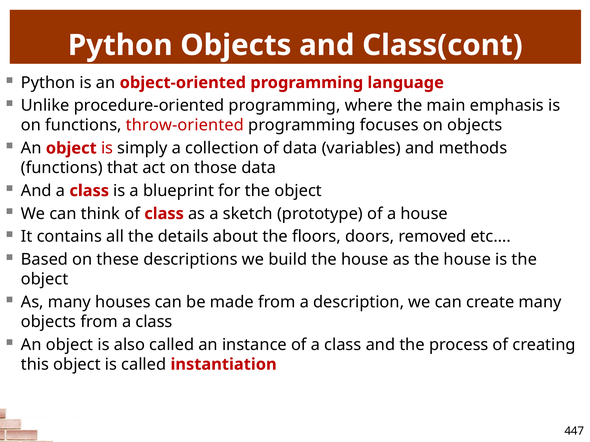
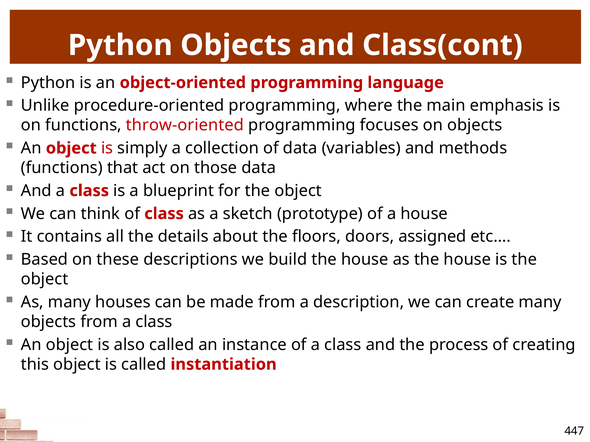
removed: removed -> assigned (432, 237)
